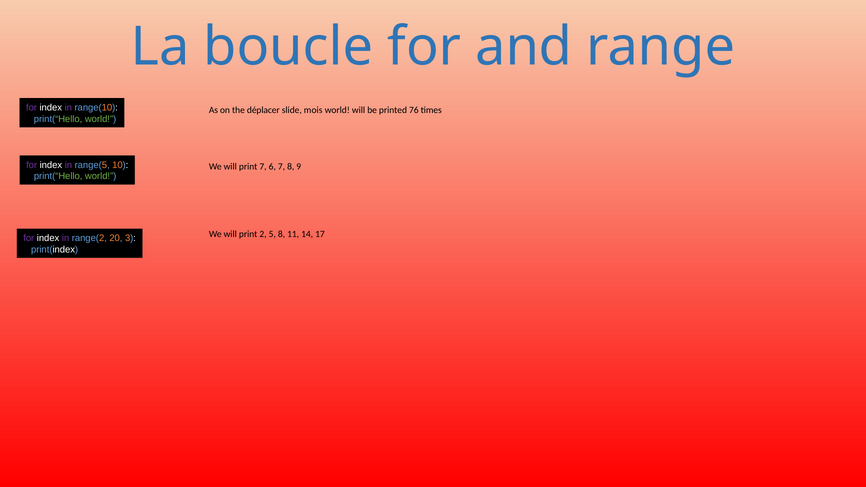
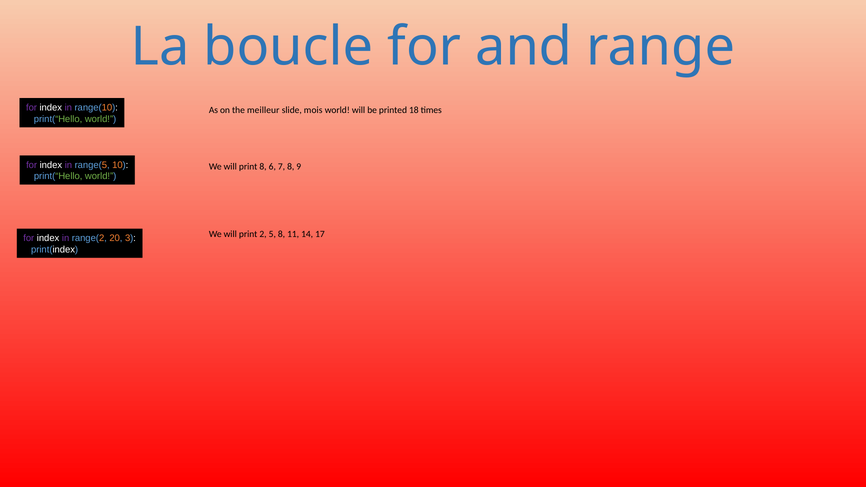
déplacer: déplacer -> meilleur (263, 110)
76: 76 -> 18 (414, 110)
print 7: 7 -> 8 (263, 166)
